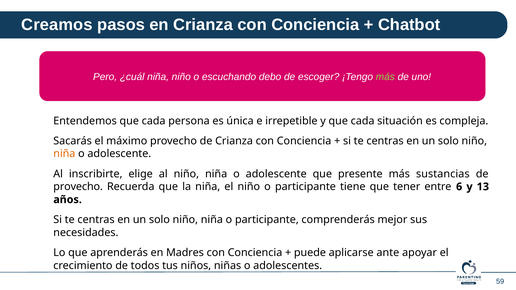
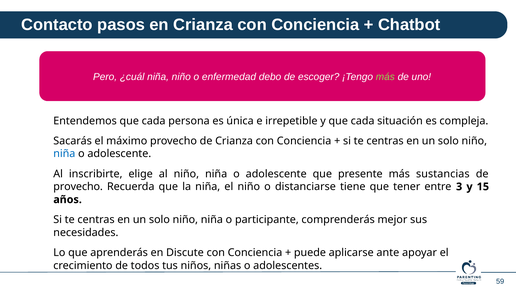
Creamos: Creamos -> Contacto (57, 25)
escuchando: escuchando -> enfermedad (229, 77)
niña colour: orange -> blue (64, 154)
niño o participante: participante -> distanciarse (305, 187)
6: 6 -> 3 (459, 187)
13: 13 -> 15 (483, 187)
Madres: Madres -> Discute (185, 253)
